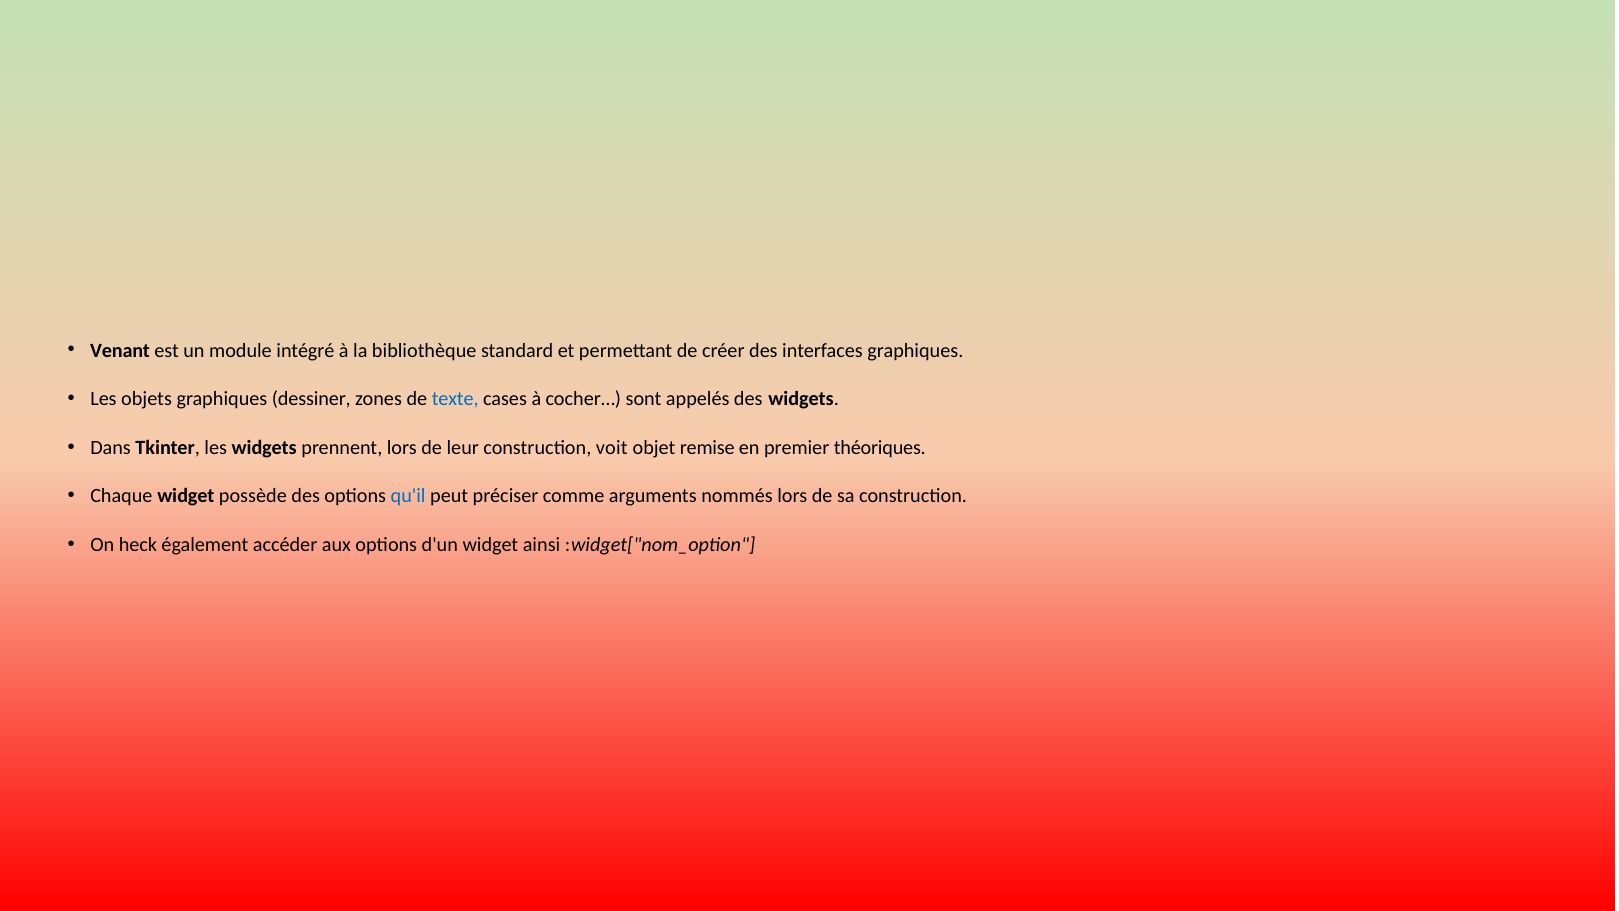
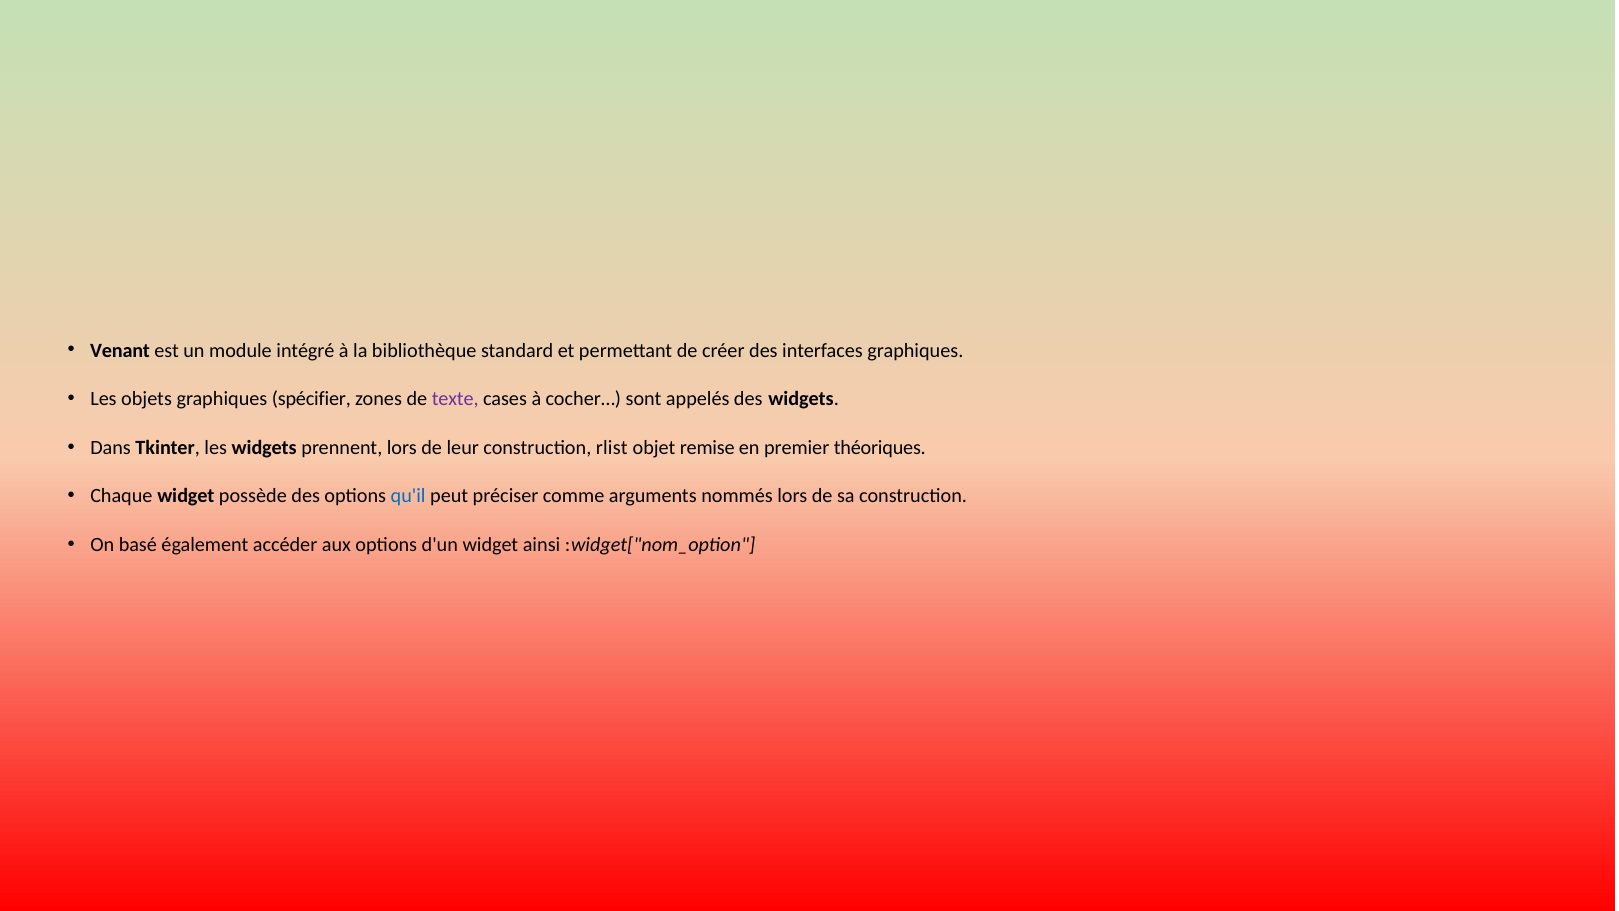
dessiner: dessiner -> spécifier (311, 399)
texte colour: blue -> purple (455, 399)
voit: voit -> rlist (612, 447)
heck: heck -> basé (138, 545)
